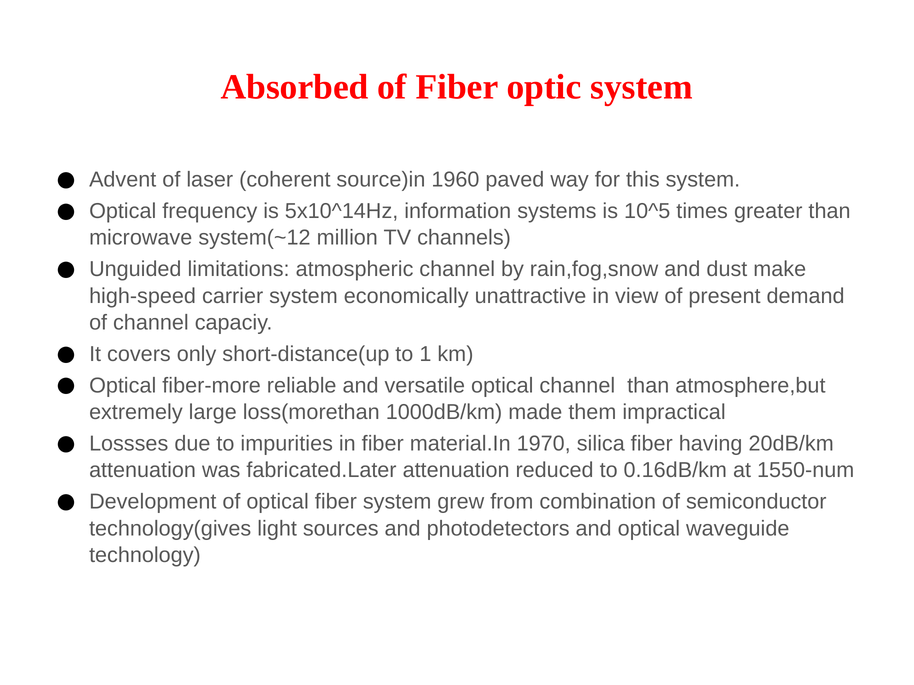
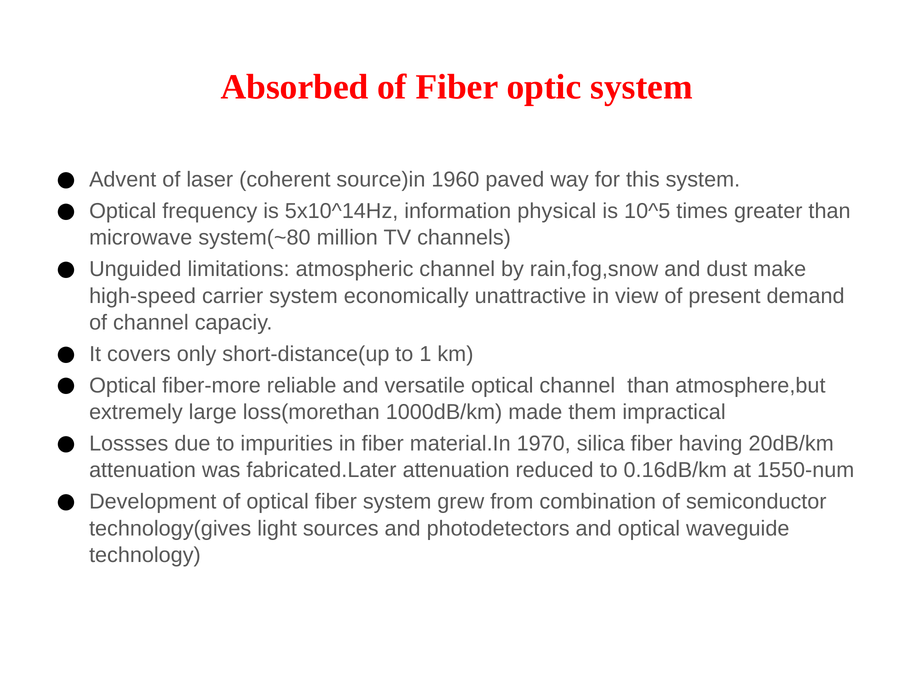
systems: systems -> physical (557, 211)
system(~12: system(~12 -> system(~80 (254, 238)
